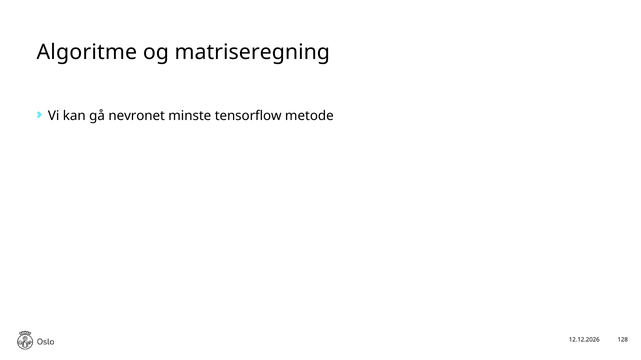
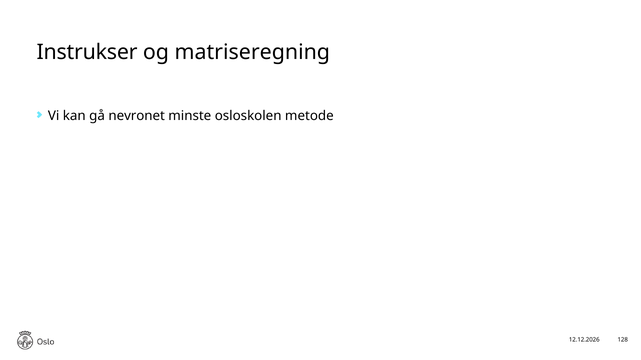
Algoritme: Algoritme -> Instrukser (87, 52)
tensorflow: tensorflow -> osloskolen (248, 116)
